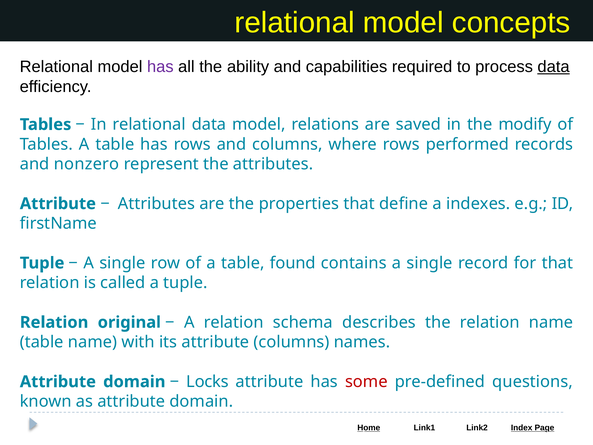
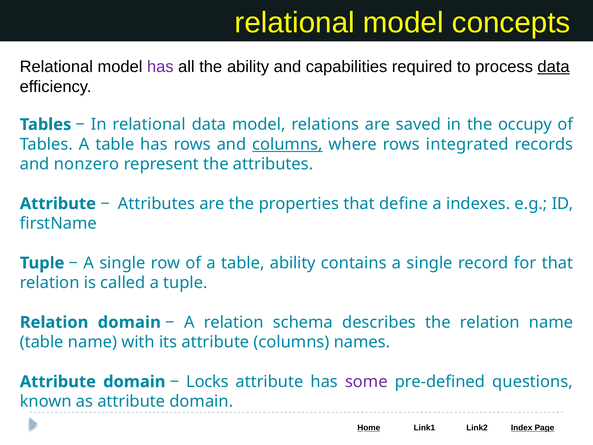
modify: modify -> occupy (525, 124)
columns underline: none -> present (287, 144)
performed: performed -> integrated (467, 144)
table found: found -> ability (293, 263)
Relation original: original -> domain (129, 322)
some colour: red -> purple (366, 382)
